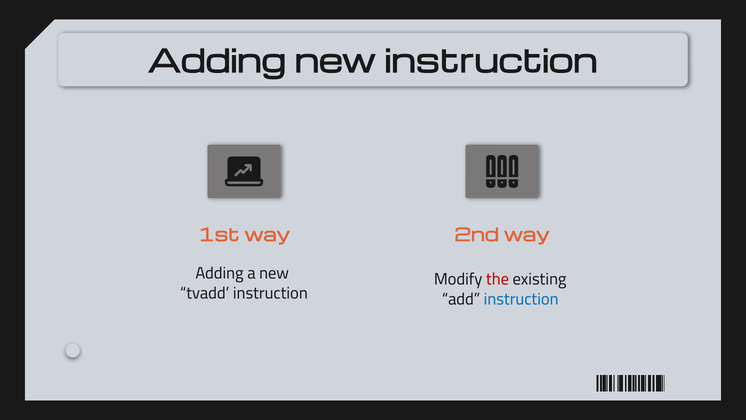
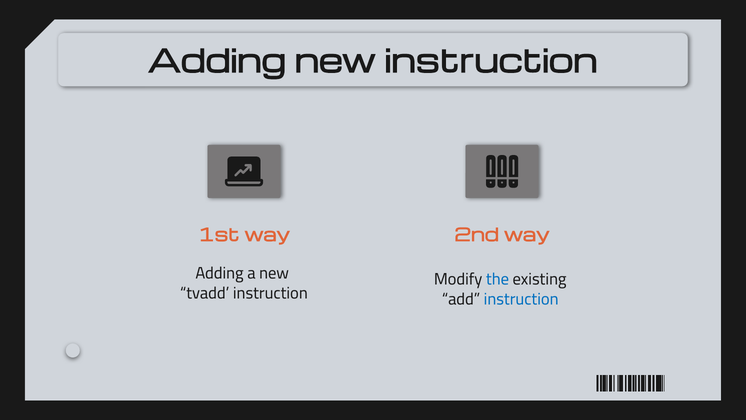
the colour: red -> blue (497, 279)
